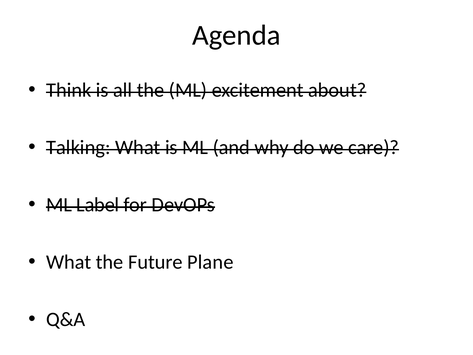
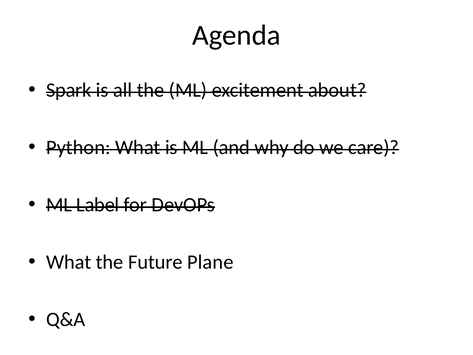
Think: Think -> Spark (69, 90)
Talking: Talking -> Python (78, 147)
